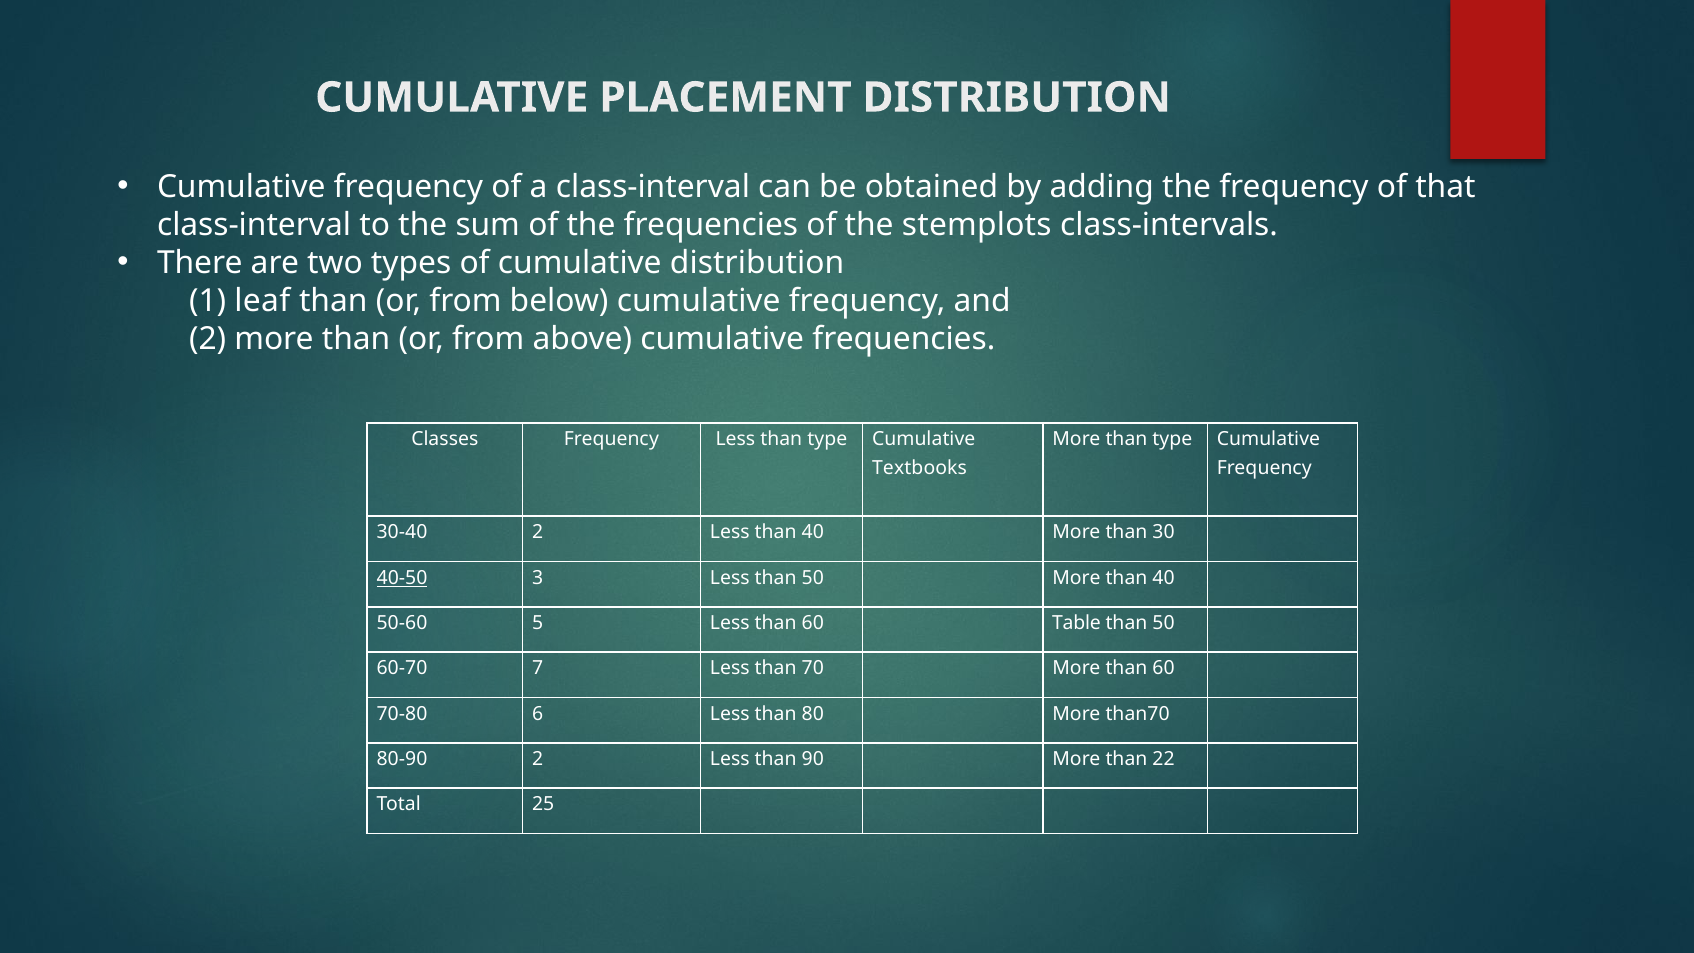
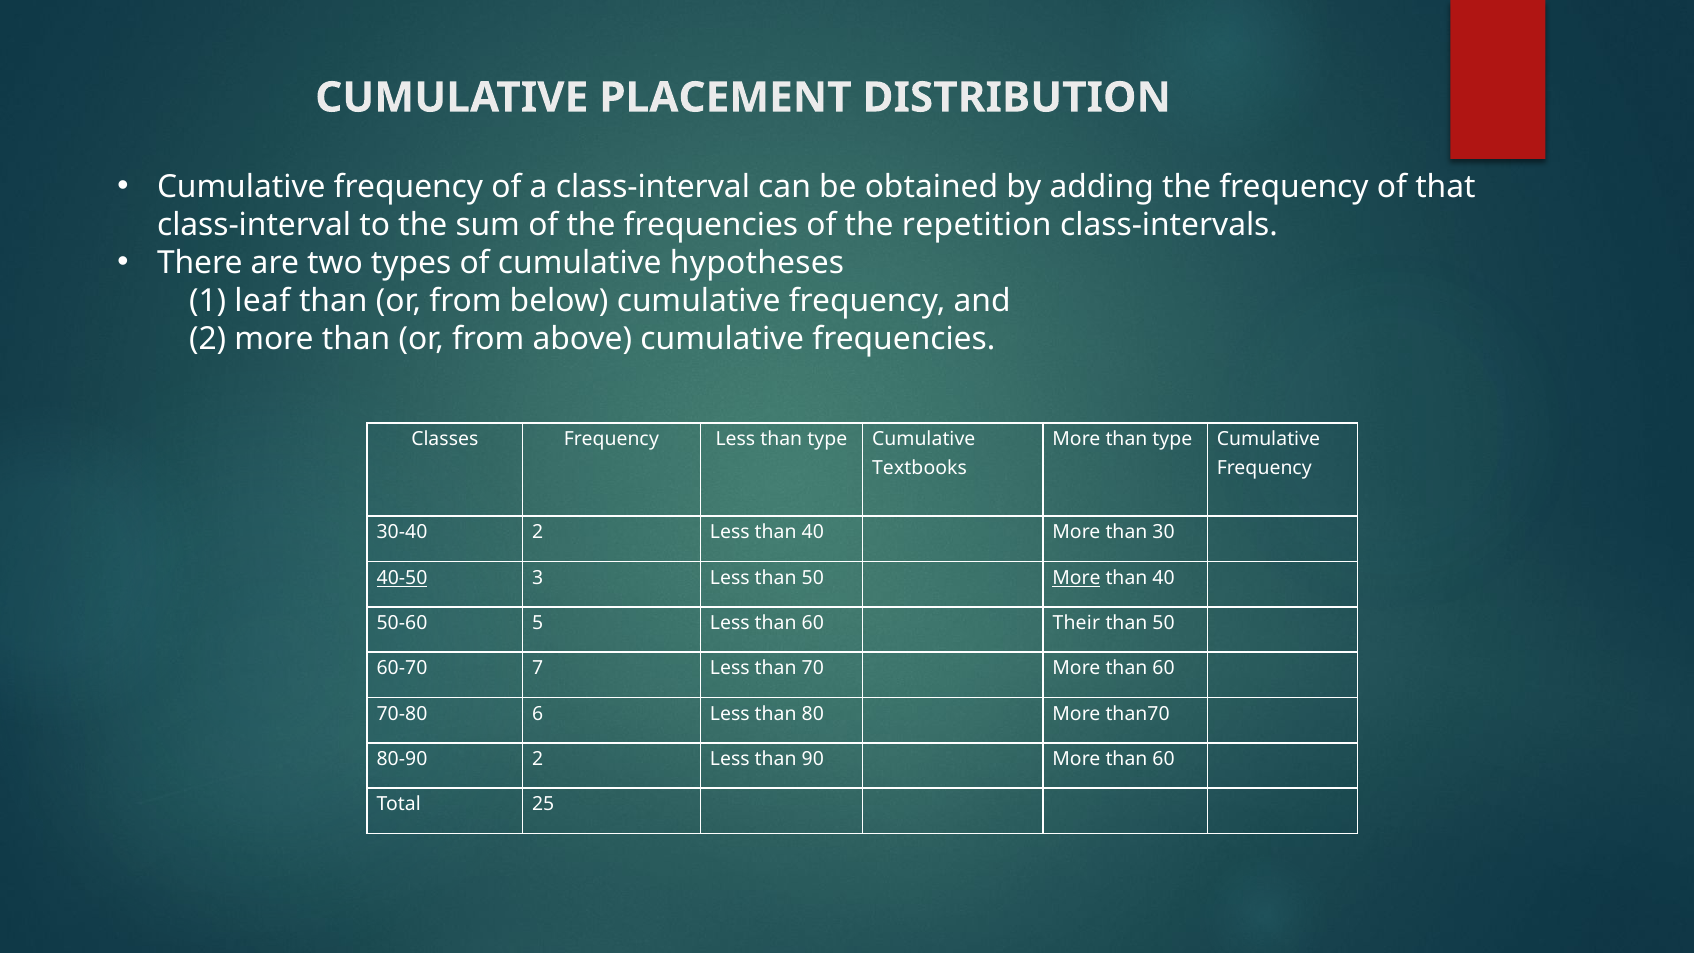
stemplots: stemplots -> repetition (977, 225)
cumulative distribution: distribution -> hypotheses (757, 263)
More underline: none -> present (1076, 578)
Table: Table -> Their (1076, 623)
90 More than 22: 22 -> 60 (1164, 759)
